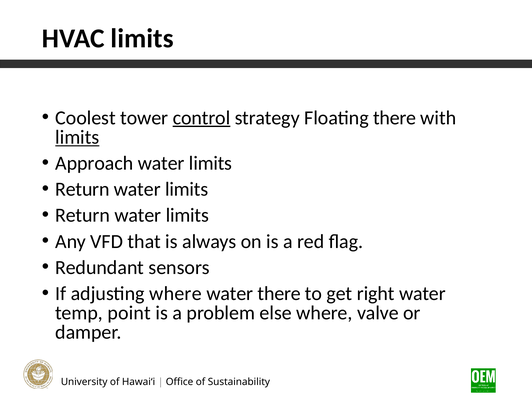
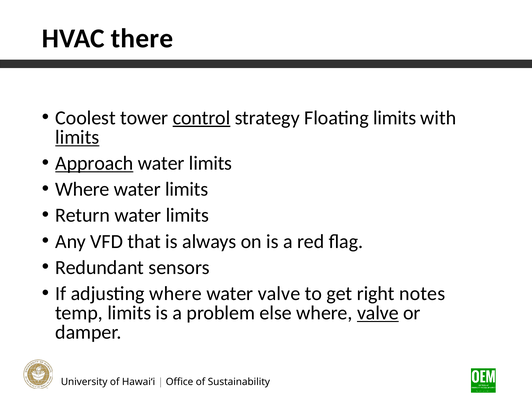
HVAC limits: limits -> there (142, 38)
Floating there: there -> limits (395, 118)
Approach underline: none -> present (94, 163)
Return: Return -> Where (82, 189)
water there: there -> valve (279, 294)
right water: water -> notes (422, 294)
temp point: point -> limits (129, 313)
valve underline: none -> present (378, 313)
